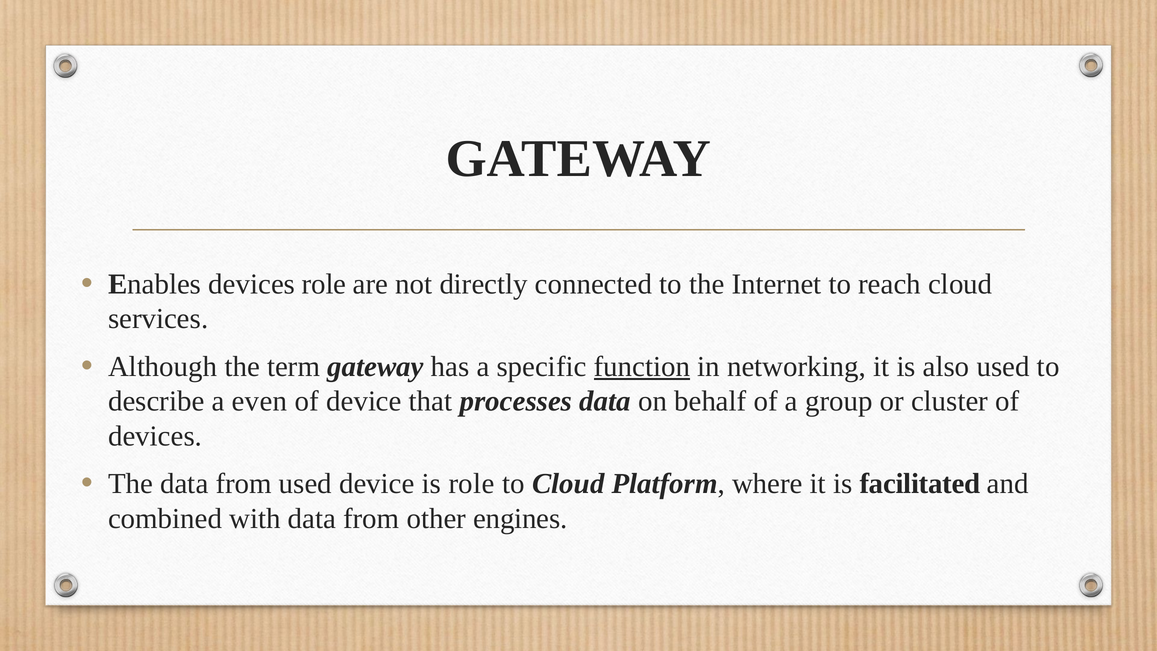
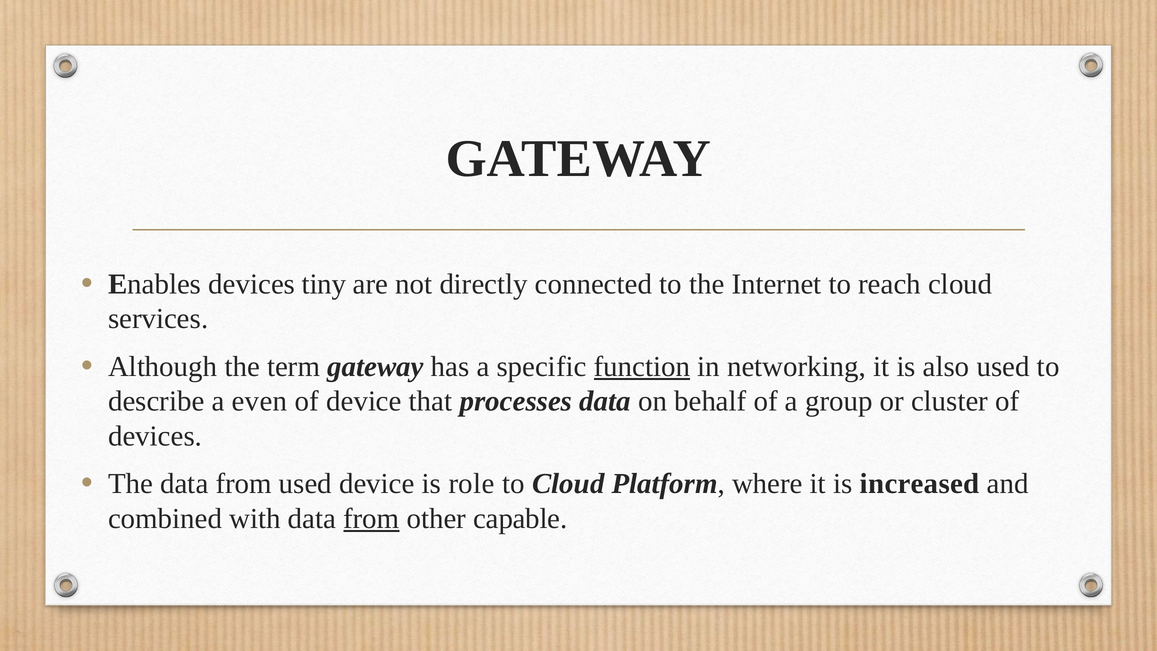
devices role: role -> tiny (324, 284)
facilitated: facilitated -> increased (920, 484)
from underline: none -> present (371, 518)
engines: engines -> capable (520, 518)
